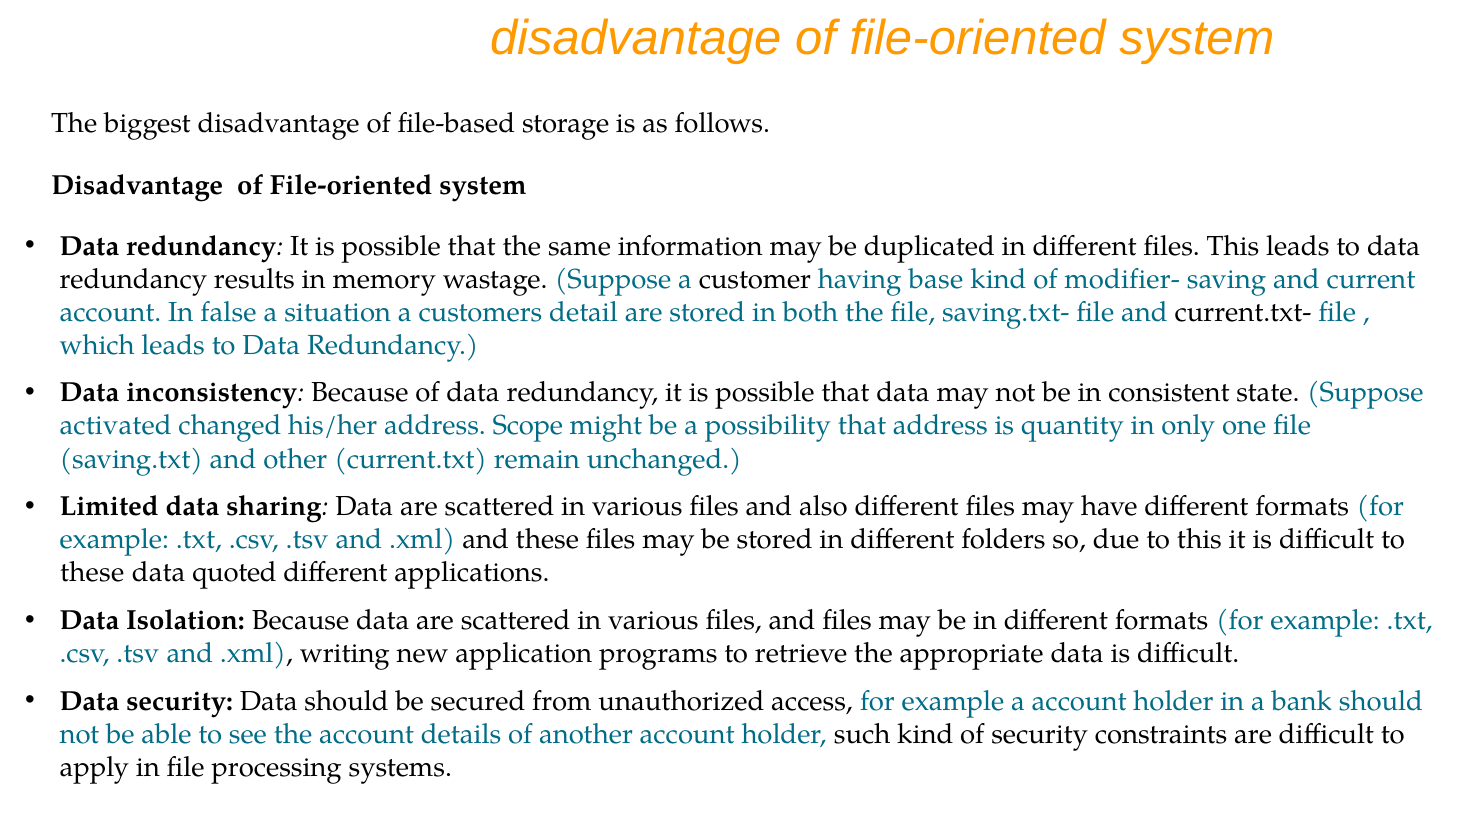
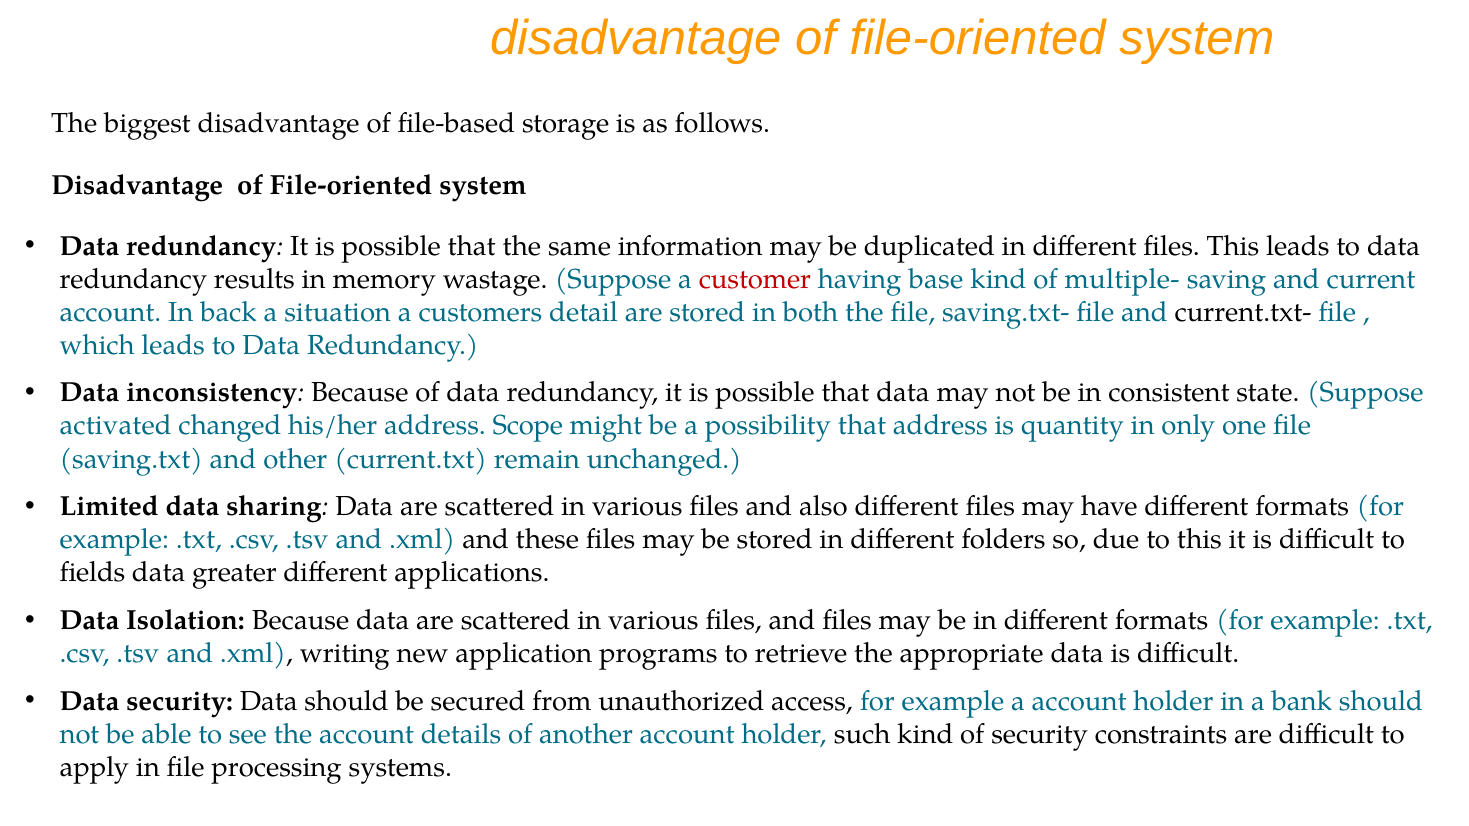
customer colour: black -> red (755, 279)
modifier-: modifier- -> multiple- (1122, 279)
false: false -> back (229, 312)
these: these -> fields (92, 573)
quoted: quoted -> greater (234, 573)
